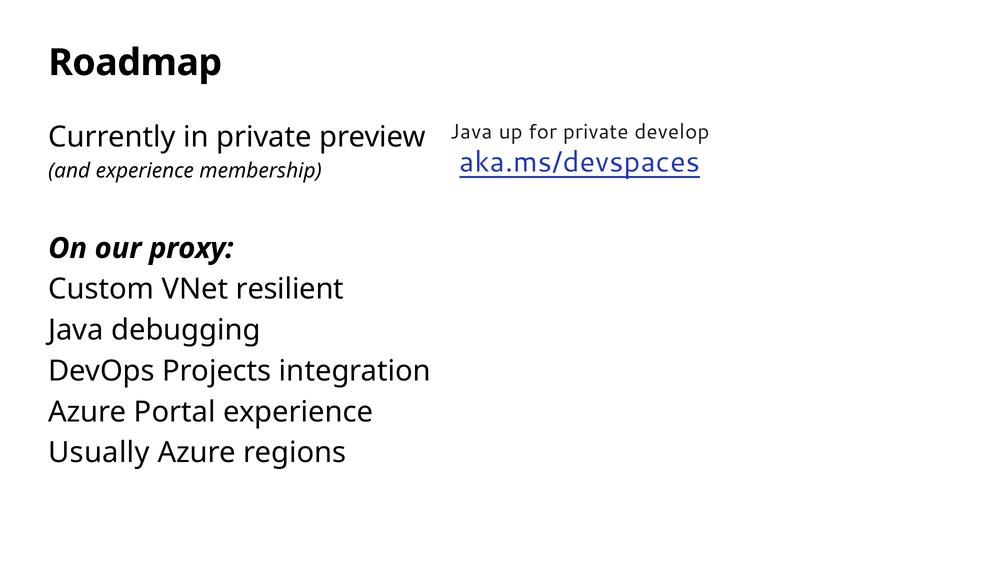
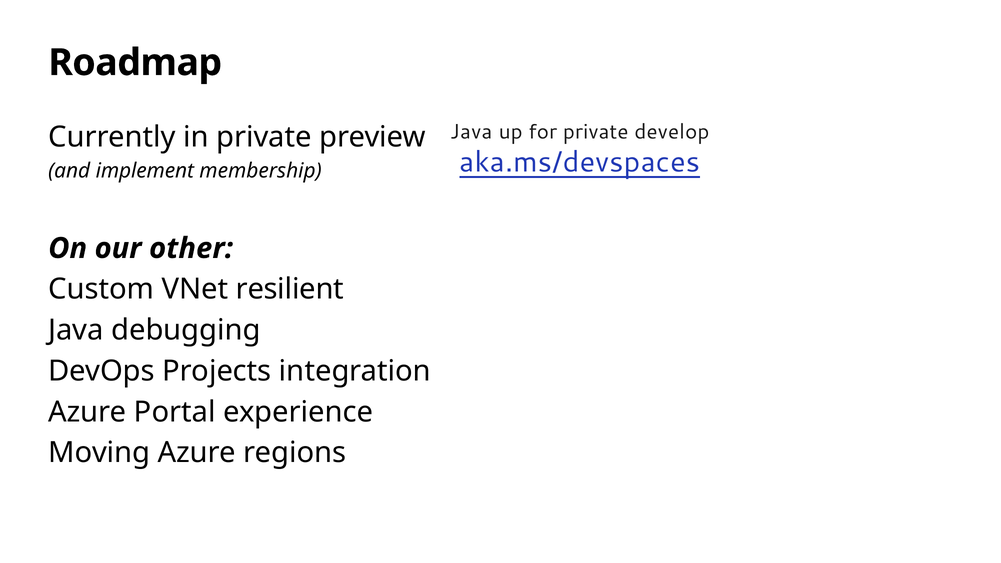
and experience: experience -> implement (145, 171)
proxy: proxy -> other (191, 248)
Usually: Usually -> Moving (99, 453)
